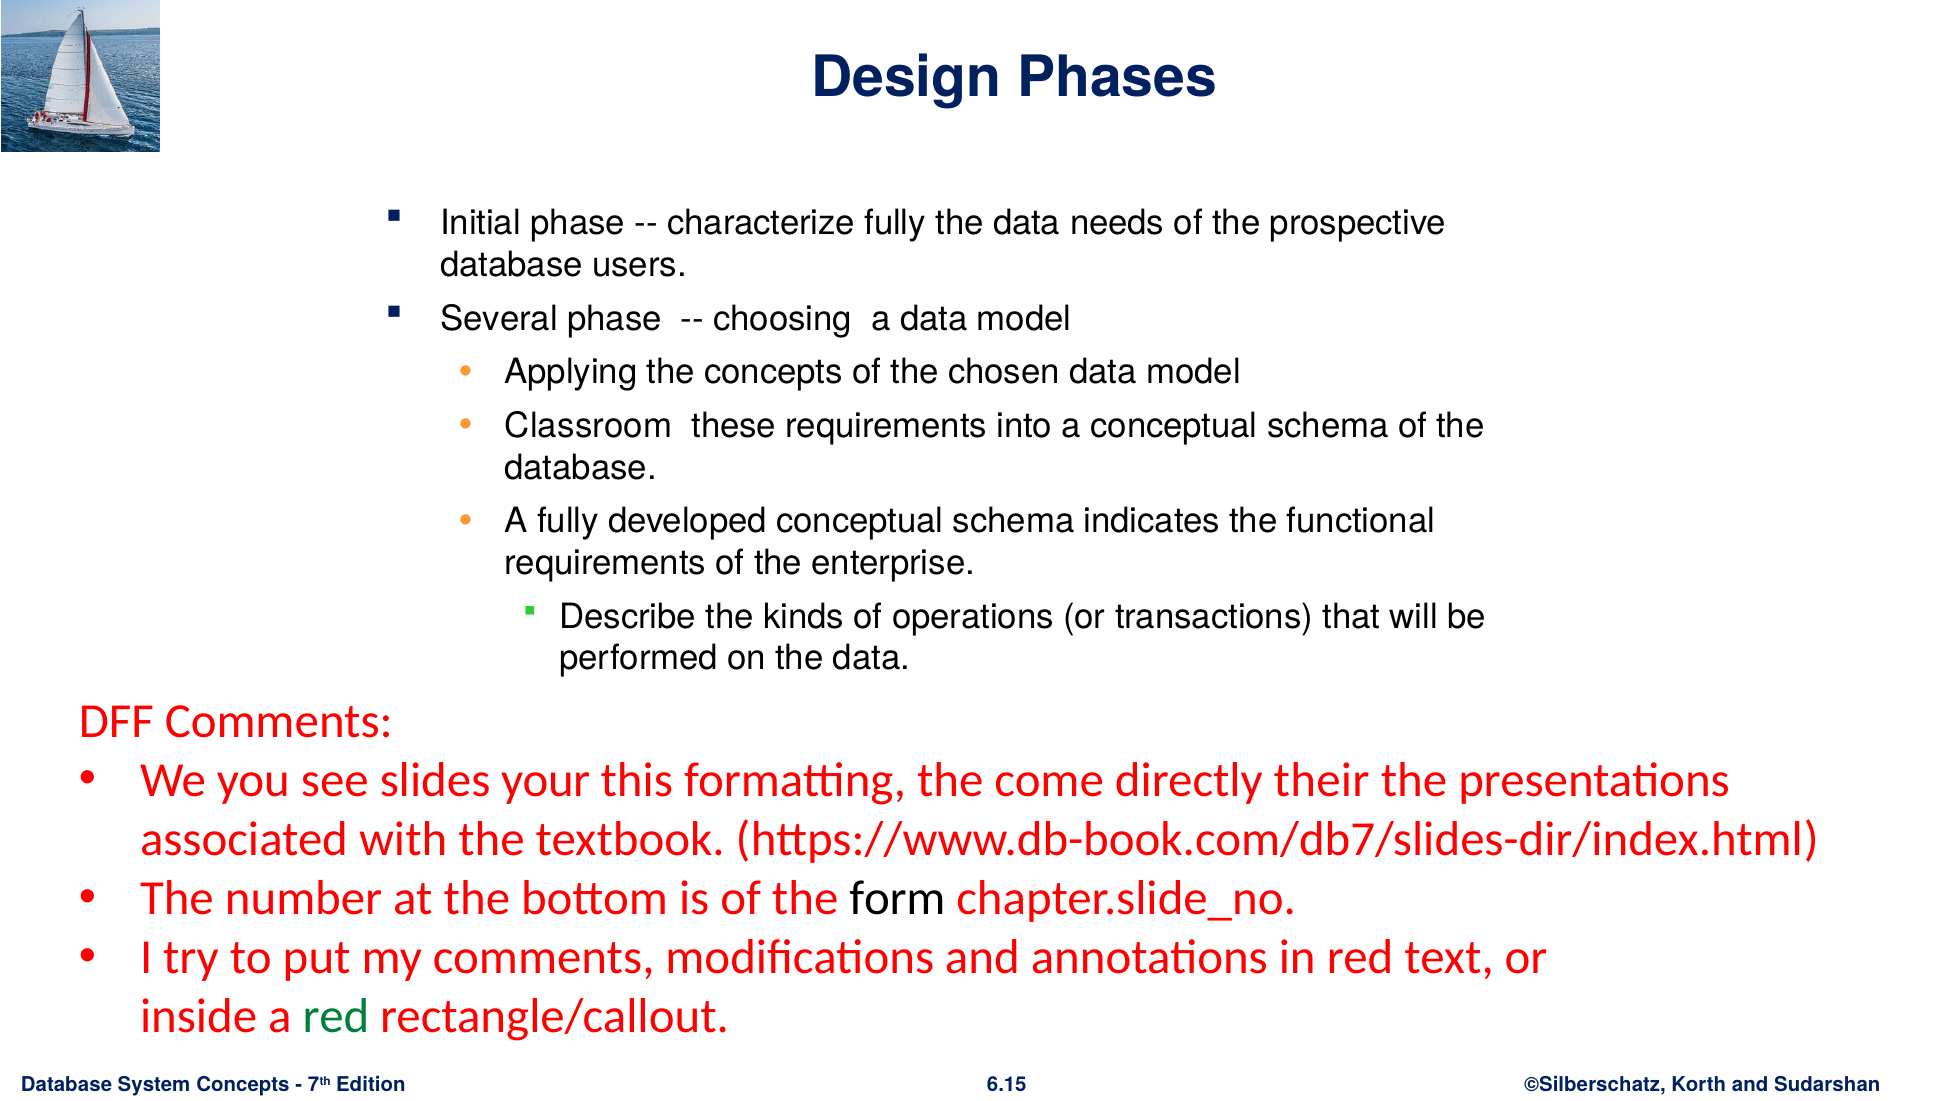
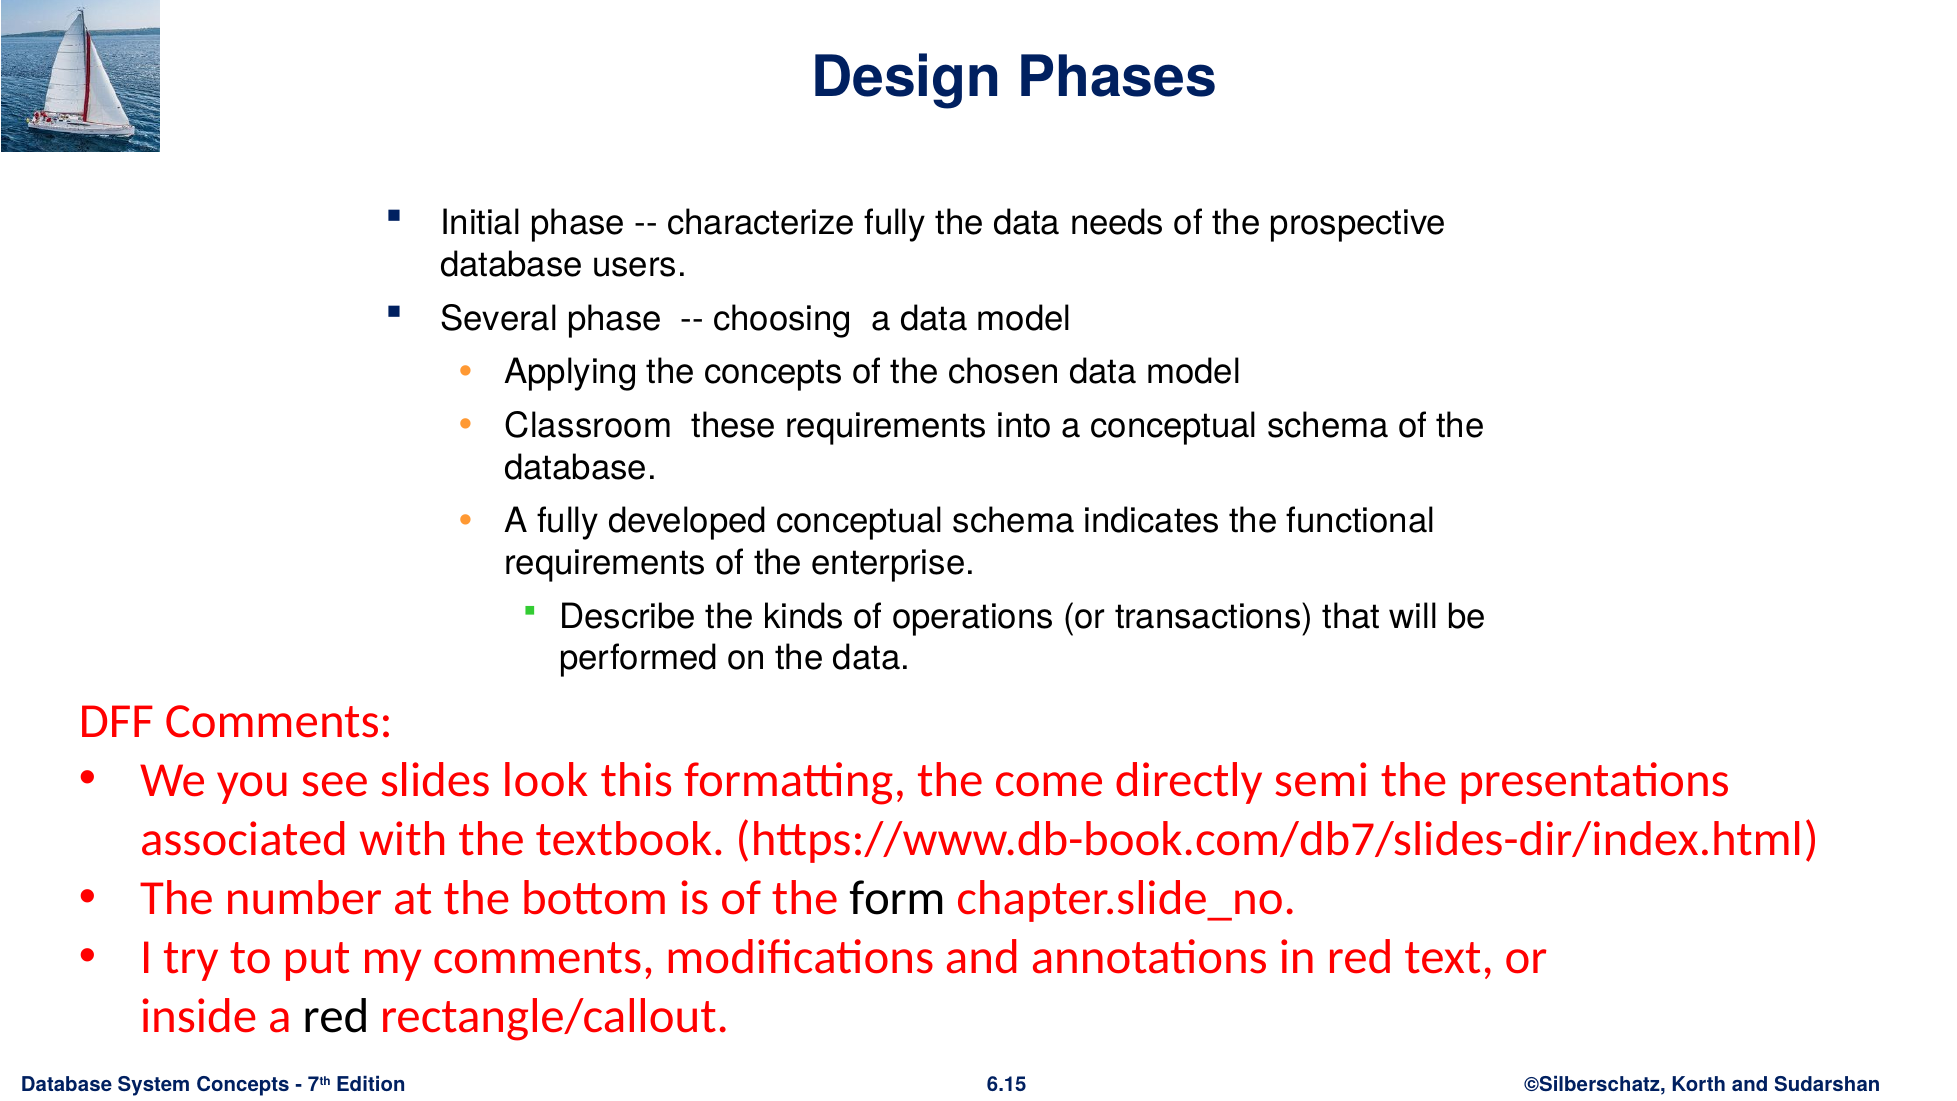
your: your -> look (545, 780)
their: their -> semi (1321, 780)
red colour: green -> black (336, 1016)
